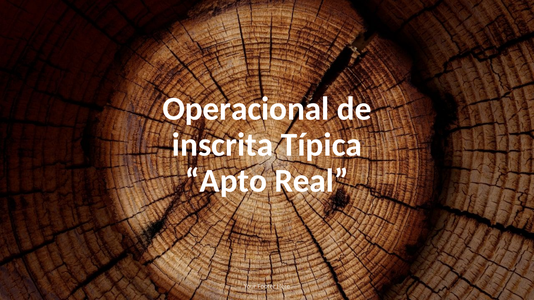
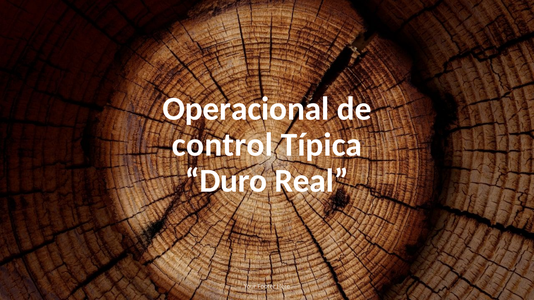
inscrita: inscrita -> control (222, 145)
Apto: Apto -> Duro (226, 181)
